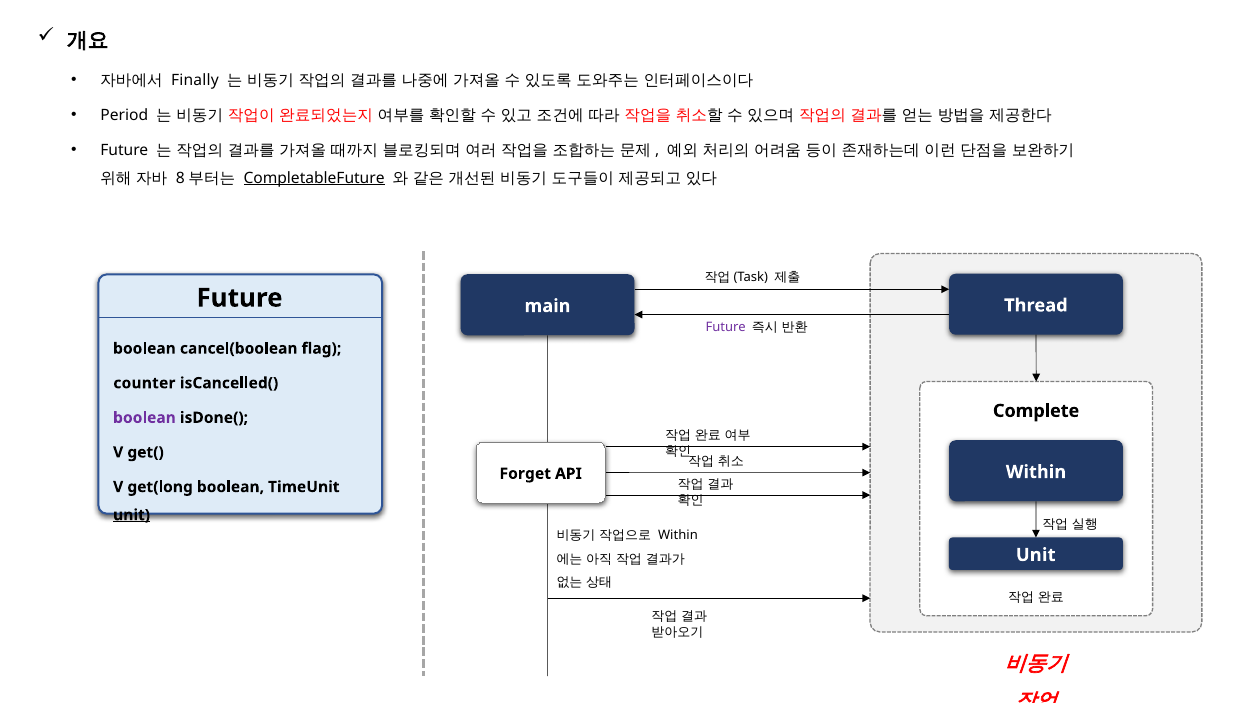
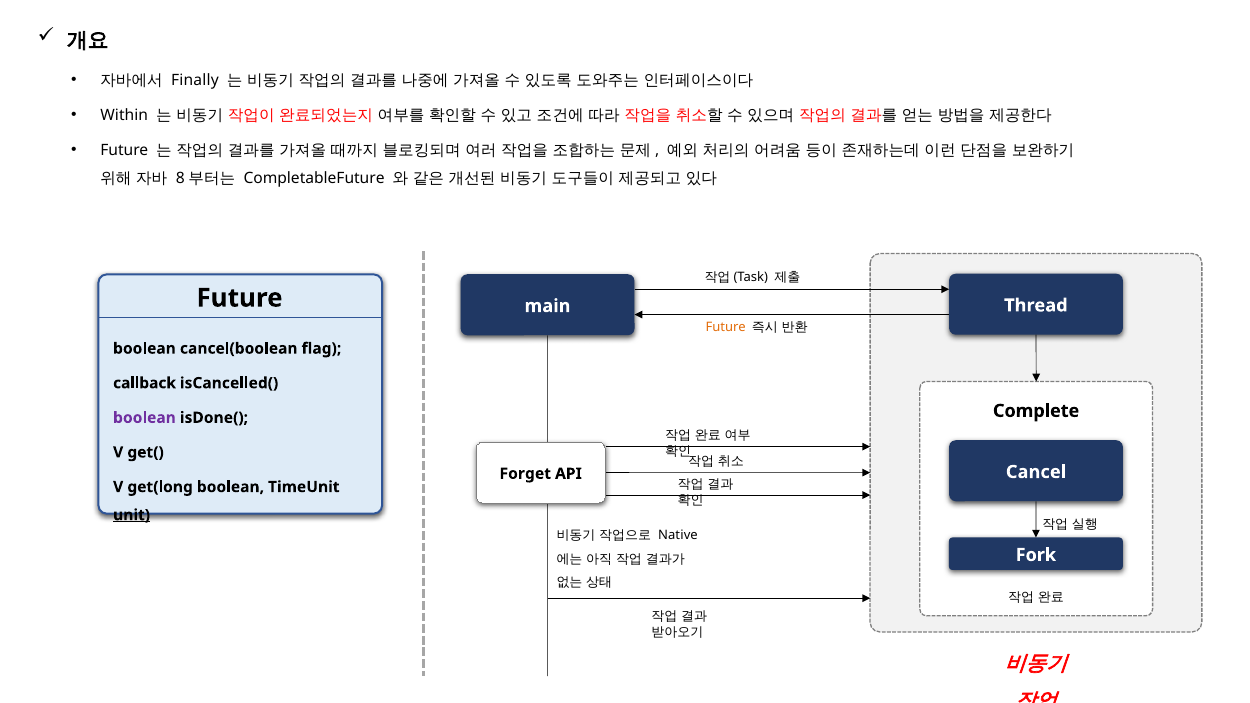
Period: Period -> Within (124, 115)
CompletableFuture underline: present -> none (314, 178)
Future colour: purple -> orange (726, 328)
counter: counter -> callback (145, 383)
Within: Within -> Cancel (1036, 472)
Within: Within -> Native (678, 536)
Unit: Unit -> Fork (1036, 555)
